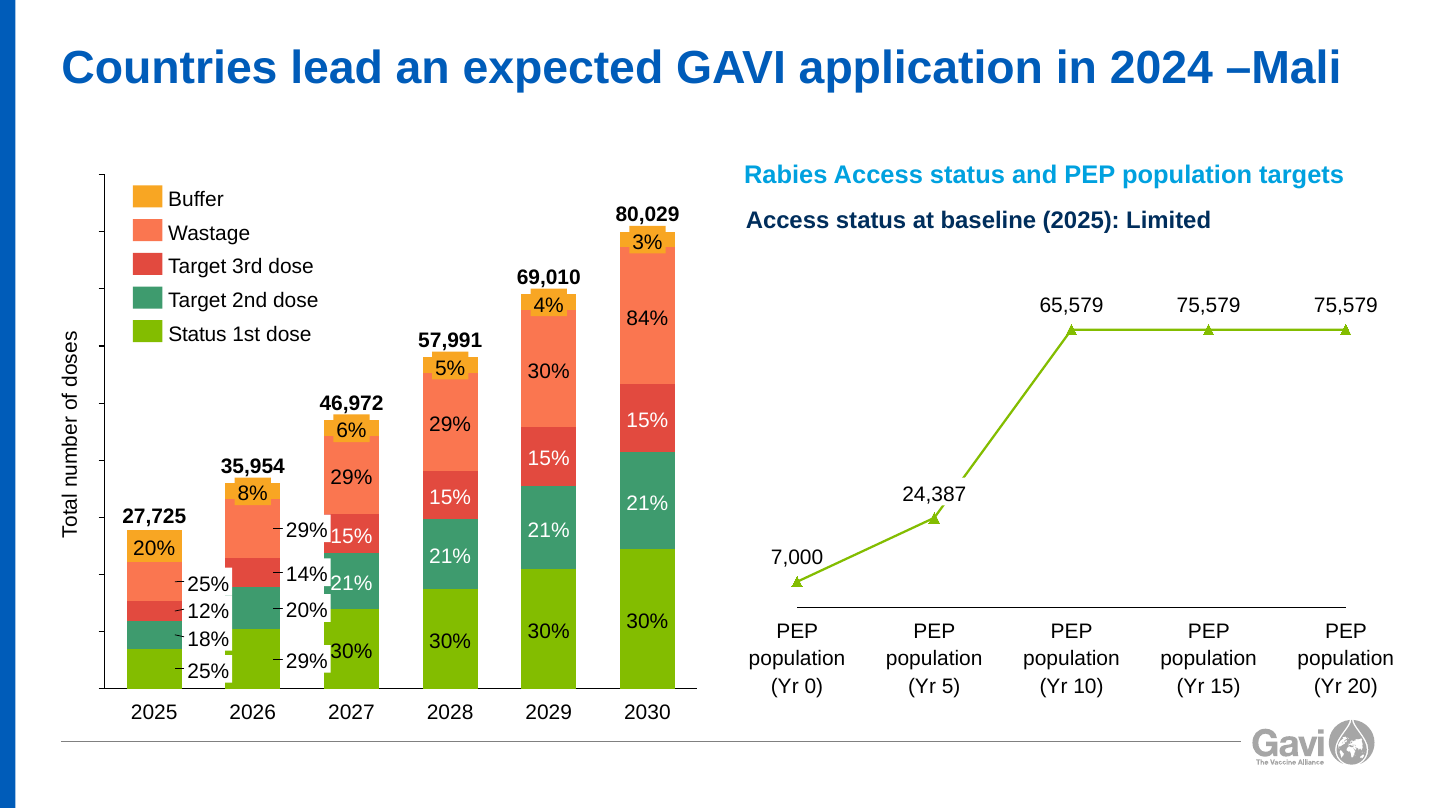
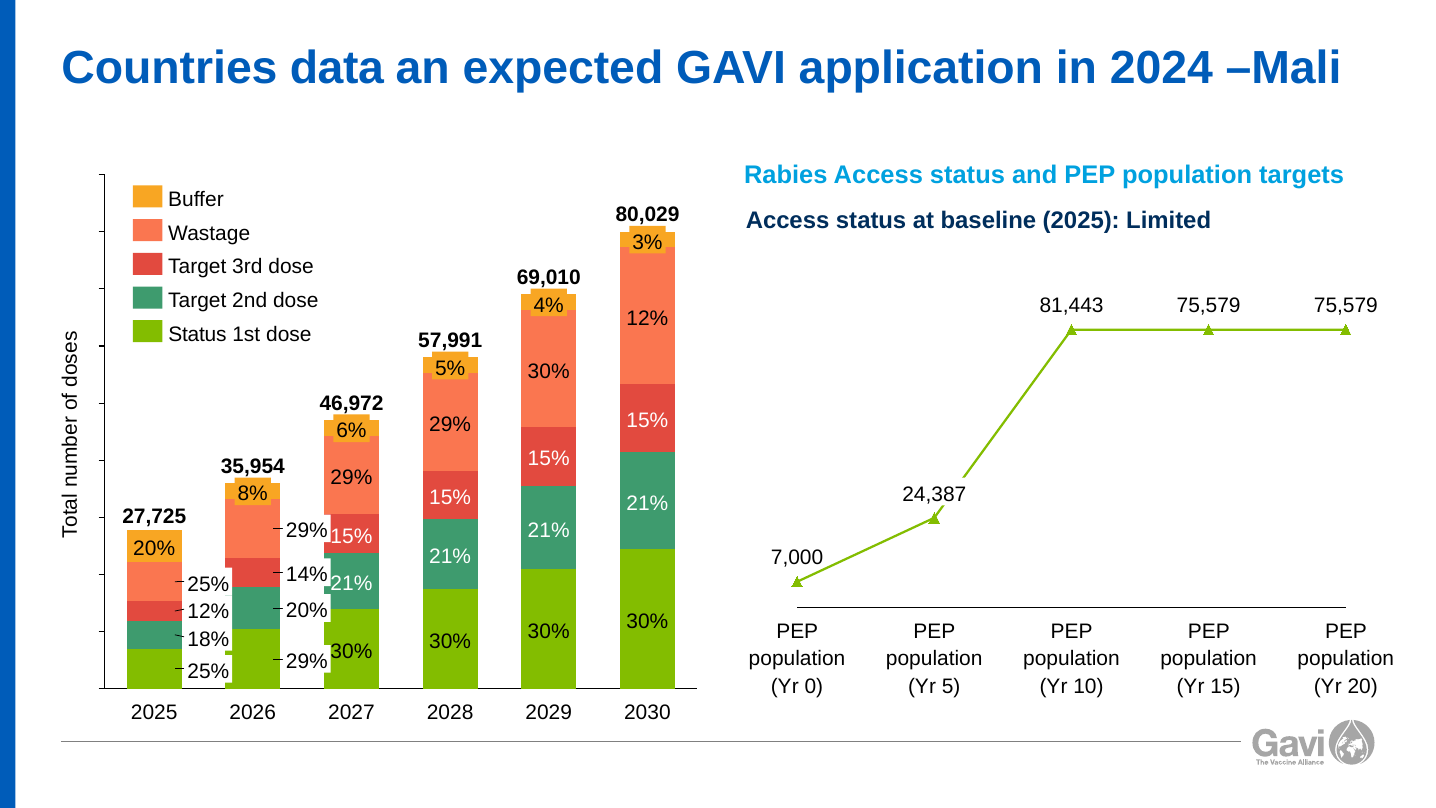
lead: lead -> data (337, 68)
65,579: 65,579 -> 81,443 (1072, 306)
84%: 84% -> 12% (647, 318)
